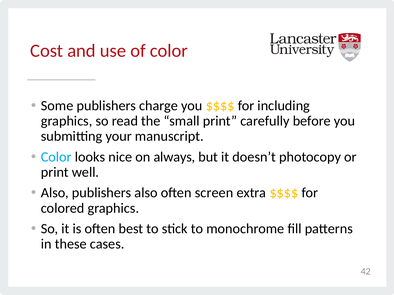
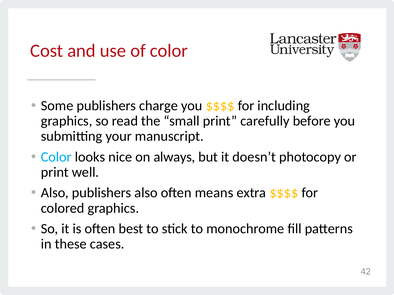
screen: screen -> means (214, 193)
